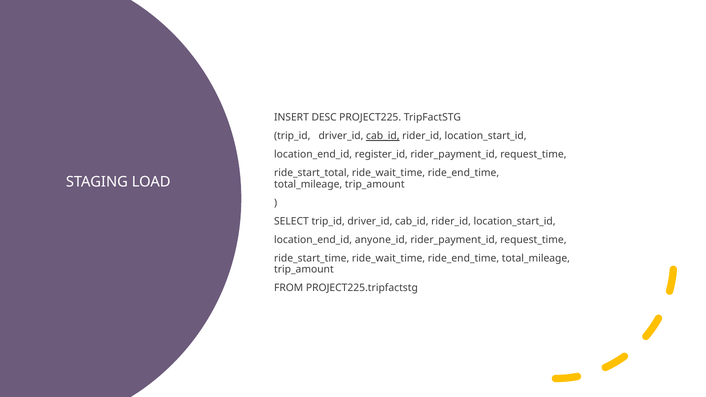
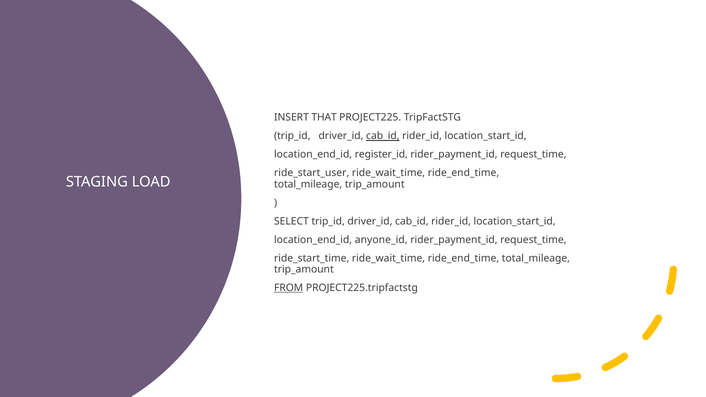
DESC: DESC -> THAT (324, 118)
ride_start_total: ride_start_total -> ride_start_user (312, 173)
FROM underline: none -> present (289, 288)
